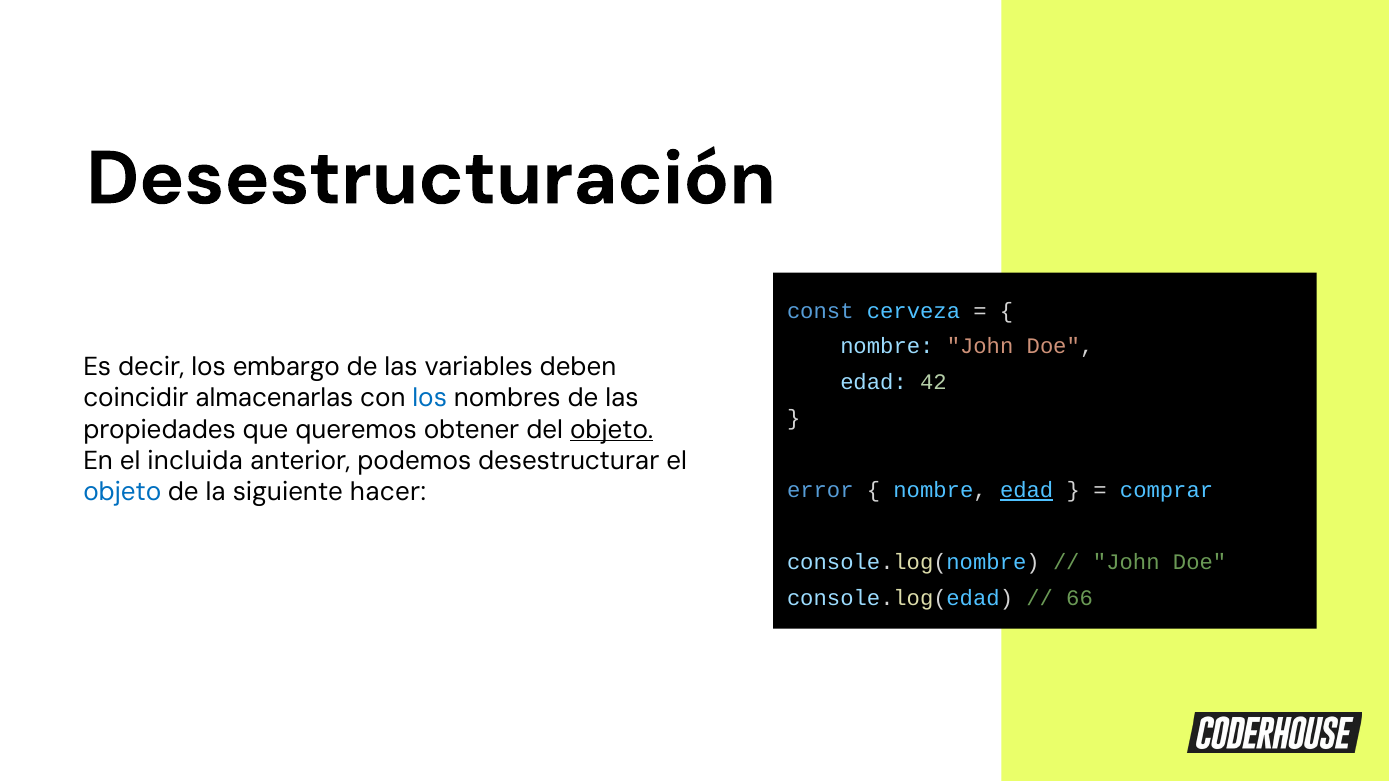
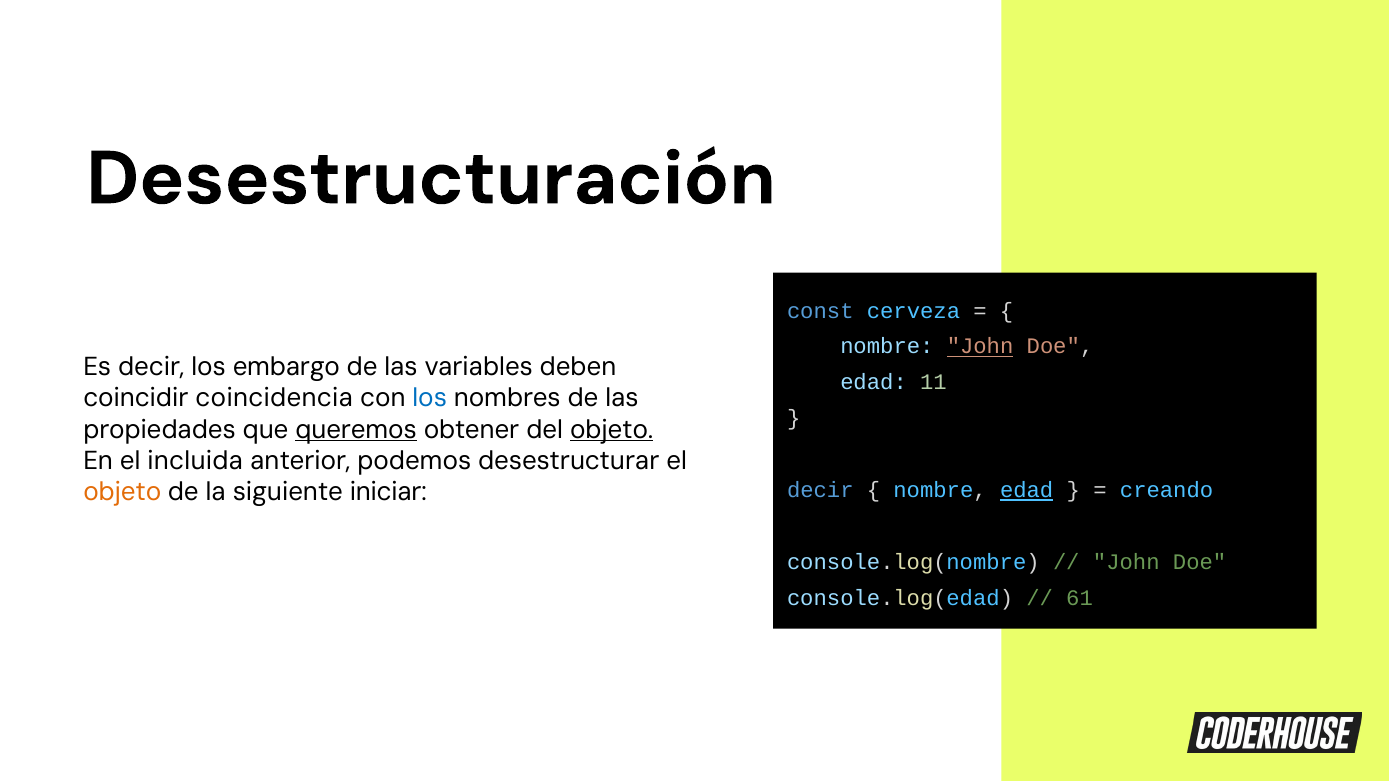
John underline: none -> present (980, 347)
42: 42 -> 11 (933, 383)
almacenarlas: almacenarlas -> coincidencia (274, 398)
queremos underline: none -> present (356, 430)
error: error -> decir (820, 491)
comprar: comprar -> creando (1167, 491)
objeto colour: blue -> orange (122, 492)
hacer: hacer -> iniciar (388, 492)
66: 66 -> 61 (1080, 598)
